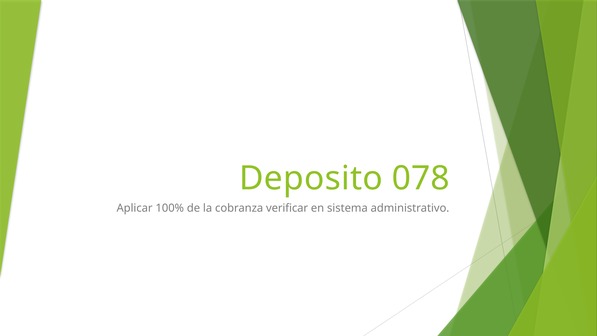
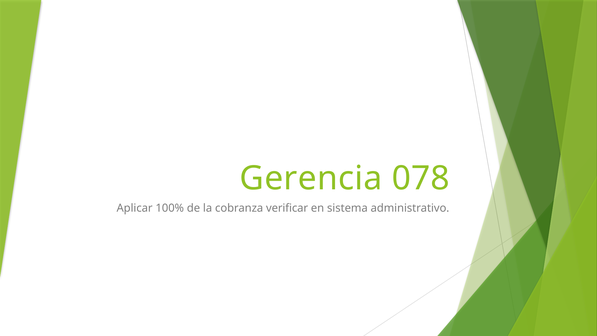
Deposito: Deposito -> Gerencia (311, 178)
